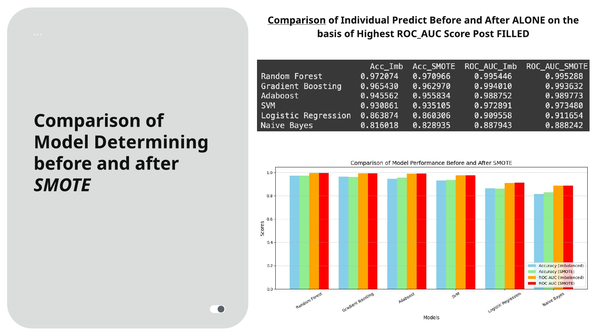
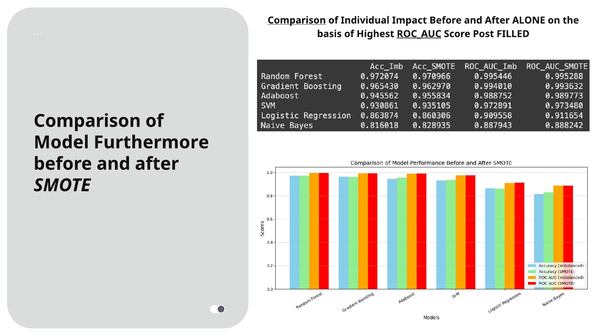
Predict: Predict -> Impact (409, 20)
ROC_AUC underline: none -> present (419, 34)
Determining: Determining -> Furthermore (151, 143)
